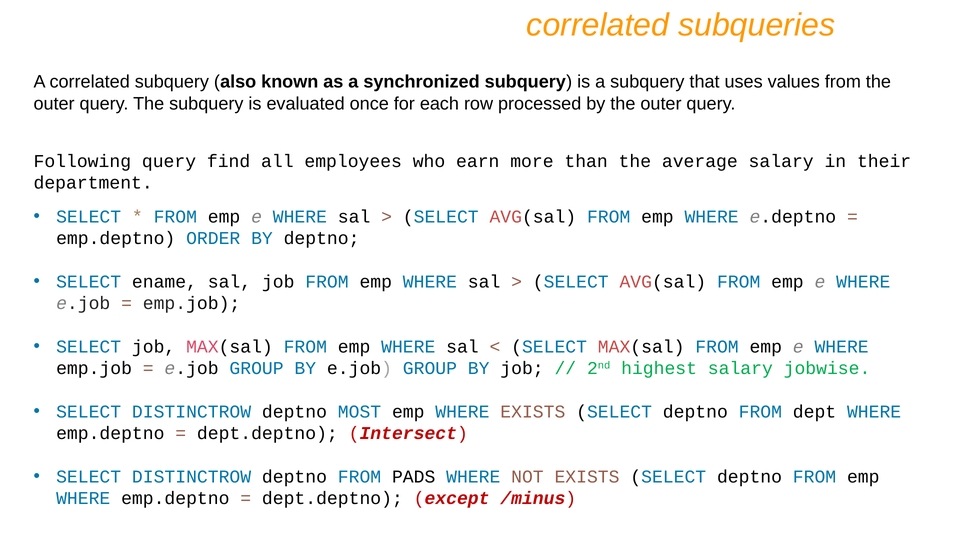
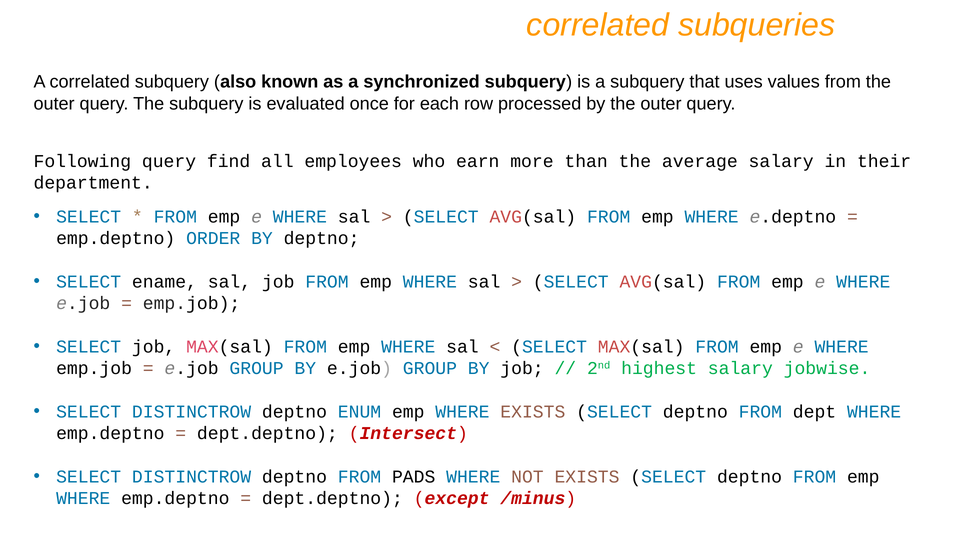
MOST: MOST -> ENUM (360, 411)
